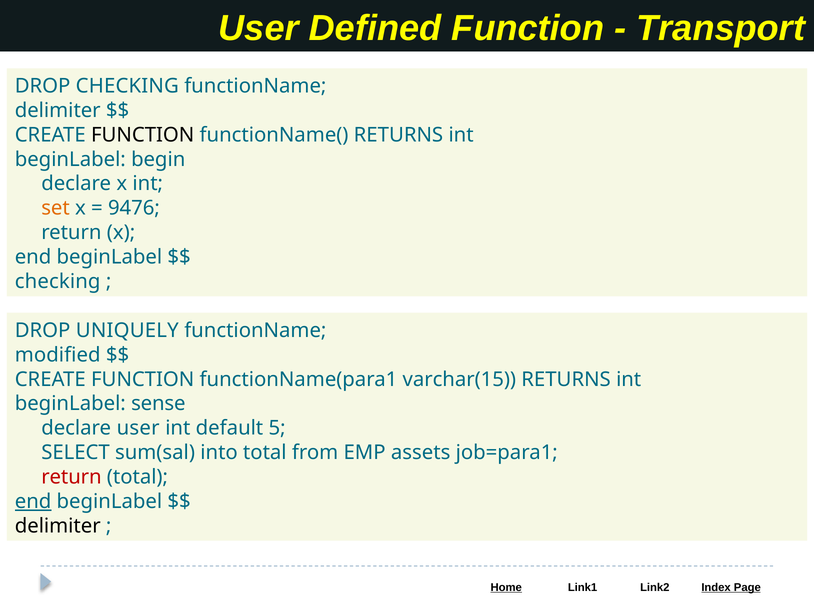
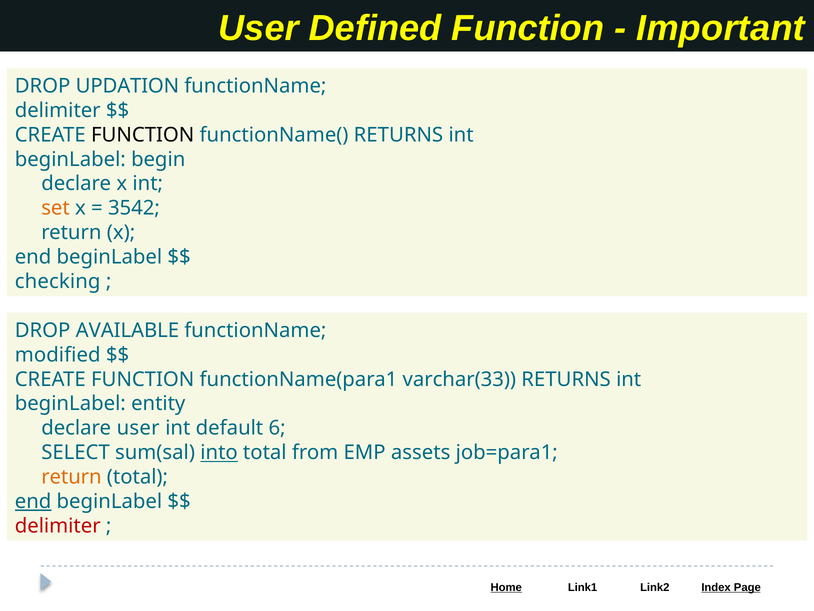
Transport: Transport -> Important (721, 28)
DROP CHECKING: CHECKING -> UPDATION (127, 86)
9476: 9476 -> 3542 (134, 208)
UNIQUELY: UNIQUELY -> AVAILABLE (127, 330)
varchar(15: varchar(15 -> varchar(33 (459, 379)
sense: sense -> entity (158, 403)
5: 5 -> 6 (277, 428)
into underline: none -> present (219, 452)
return colour: red -> orange (71, 477)
delimiter colour: black -> red (58, 525)
